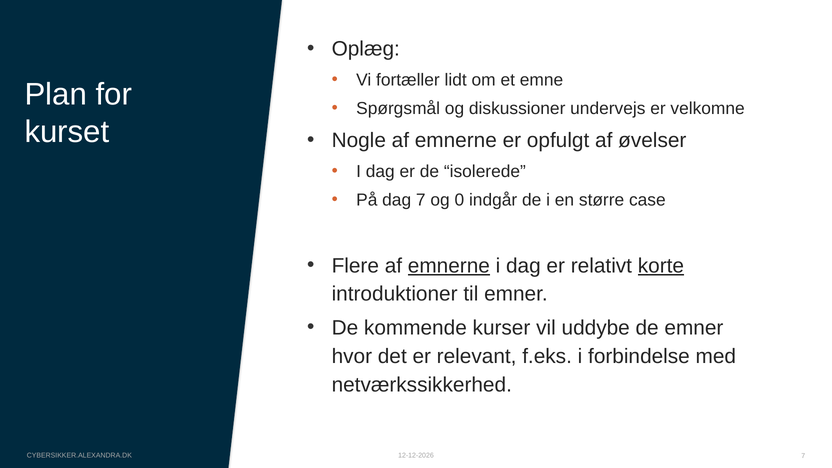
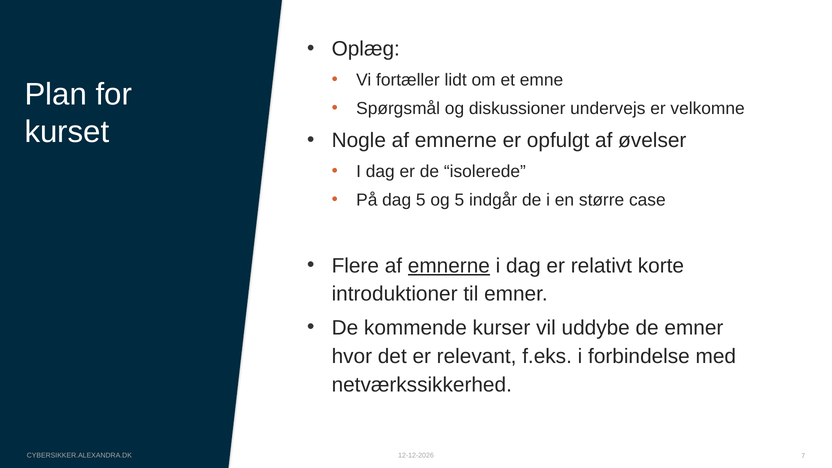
dag 7: 7 -> 5 (421, 200)
og 0: 0 -> 5 (459, 200)
korte underline: present -> none (661, 266)
